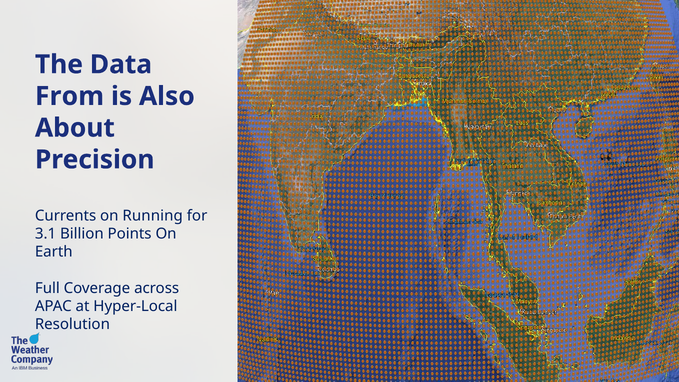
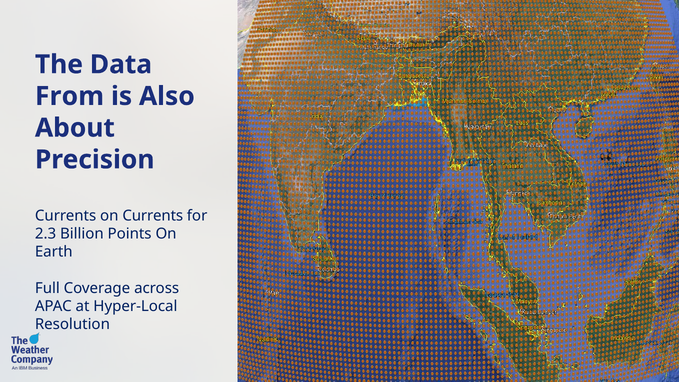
on Running: Running -> Currents (153, 216)
3.1: 3.1 -> 2.3 (46, 234)
